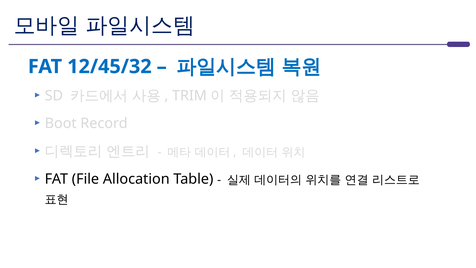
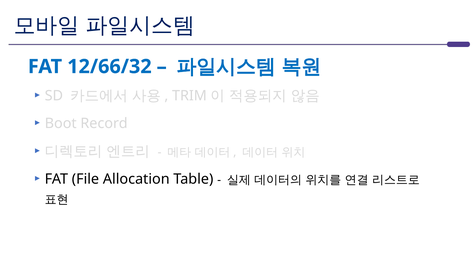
12/45/32: 12/45/32 -> 12/66/32 (109, 67)
